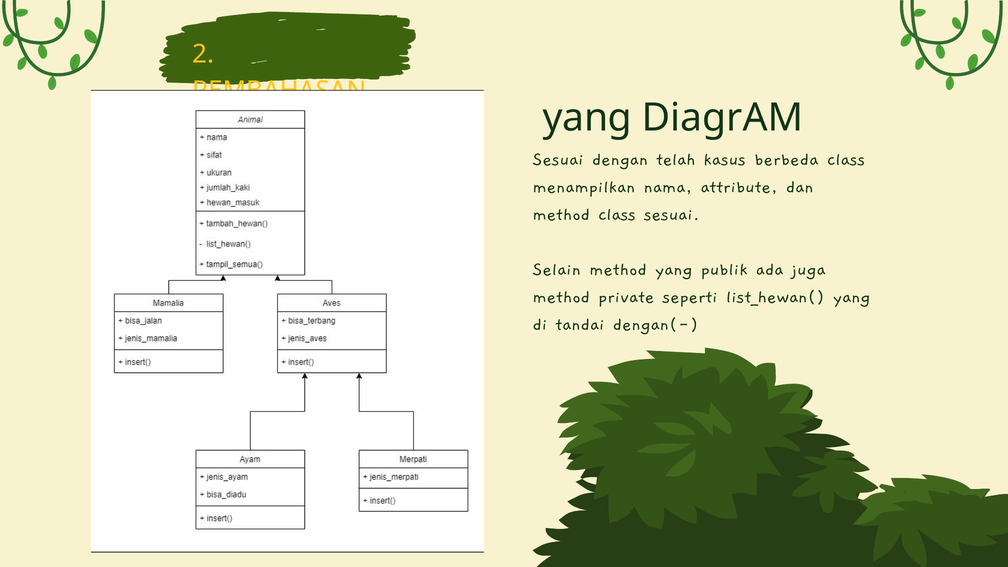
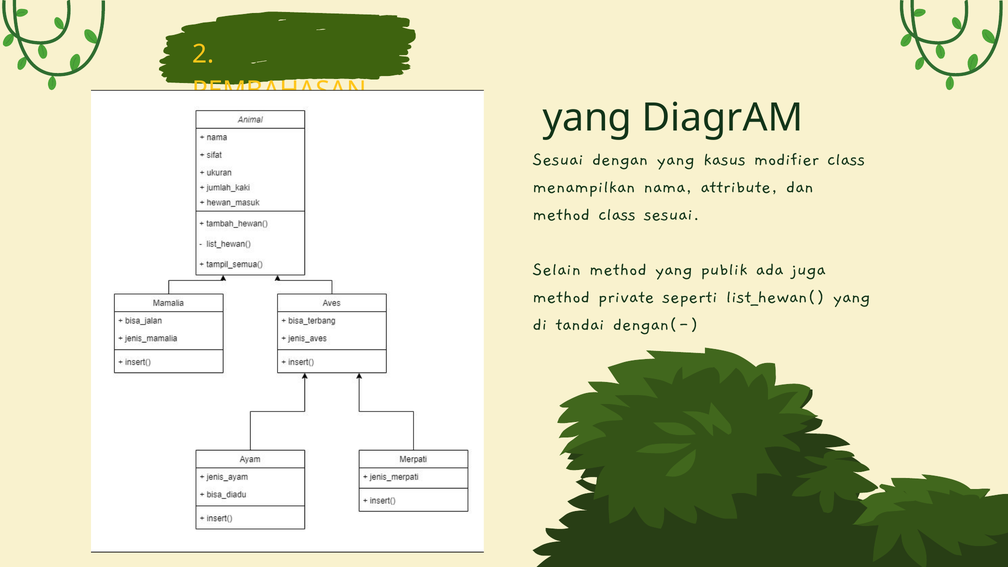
dengan telah: telah -> yang (676, 159)
berbeda: berbeda -> modifier (787, 159)
